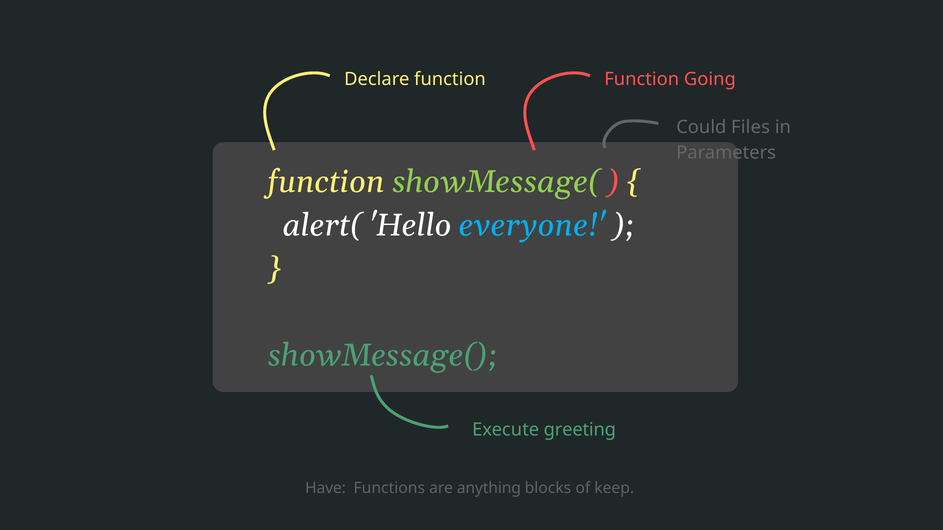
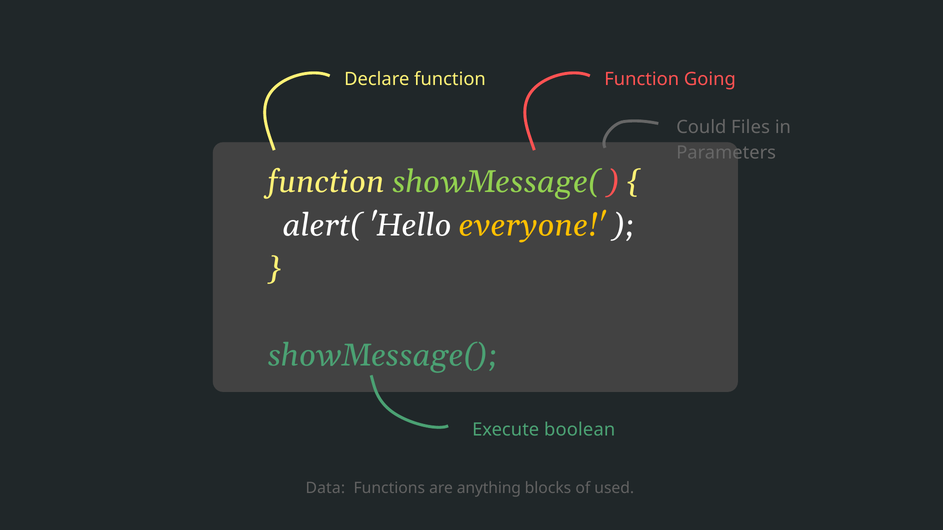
everyone colour: light blue -> yellow (532, 226)
greeting: greeting -> boolean (580, 430)
Have: Have -> Data (325, 488)
keep: keep -> used (614, 488)
